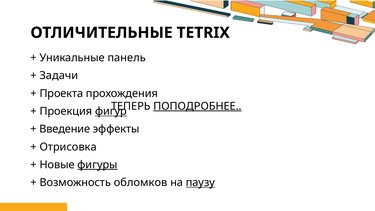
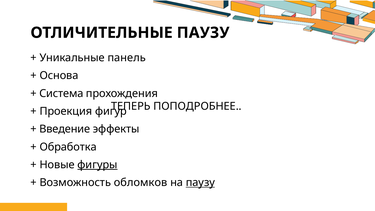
ОТЛИЧИТЕЛЬНЫЕ TETRIX: TETRIX -> ПАУЗУ (203, 33)
Задачи: Задачи -> Основа (59, 76)
Проекта: Проекта -> Система (61, 93)
ПОПОДРОБНЕЕ underline: present -> none (197, 106)
фигур underline: present -> none (111, 111)
Отрисовка: Отрисовка -> Обработка (68, 147)
